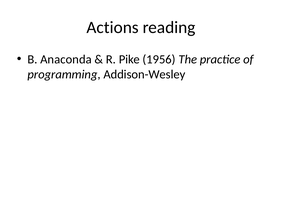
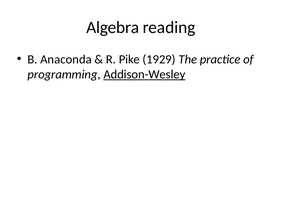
Actions: Actions -> Algebra (113, 27)
1956: 1956 -> 1929 (159, 59)
Addison-Wesley underline: none -> present (144, 74)
